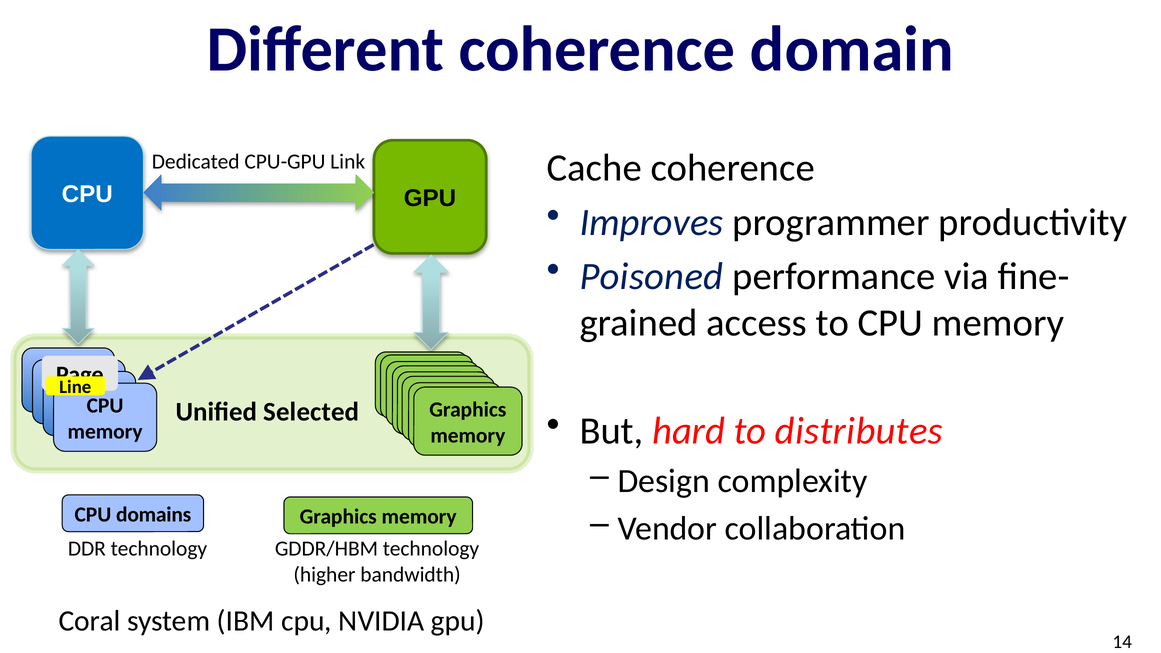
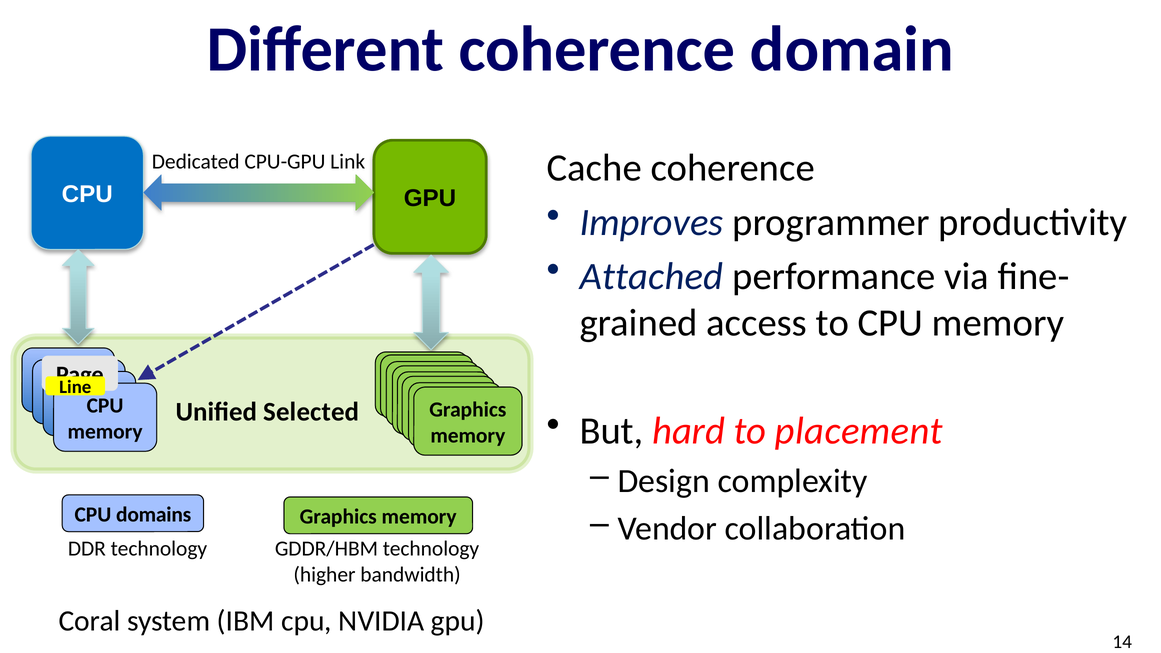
Poisoned: Poisoned -> Attached (651, 276)
distributes: distributes -> placement (859, 431)
